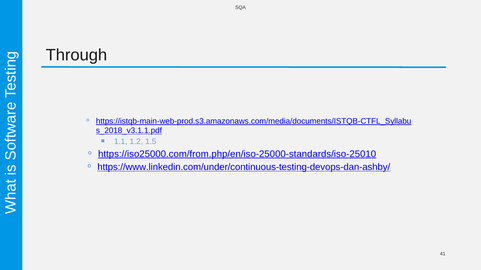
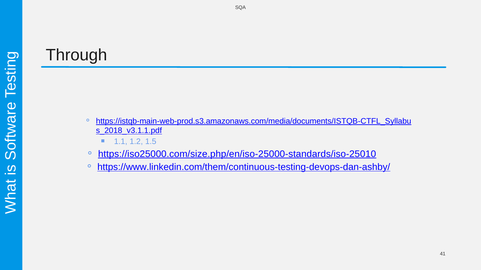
https://iso25000.com/from.php/en/iso-25000-standards/iso-25010: https://iso25000.com/from.php/en/iso-25000-standards/iso-25010 -> https://iso25000.com/size.php/en/iso-25000-standards/iso-25010 (237, 154)
https://www.linkedin.com/under/continuous-testing-devops-dan-ashby/: https://www.linkedin.com/under/continuous-testing-devops-dan-ashby/ -> https://www.linkedin.com/them/continuous-testing-devops-dan-ashby/ (244, 167)
